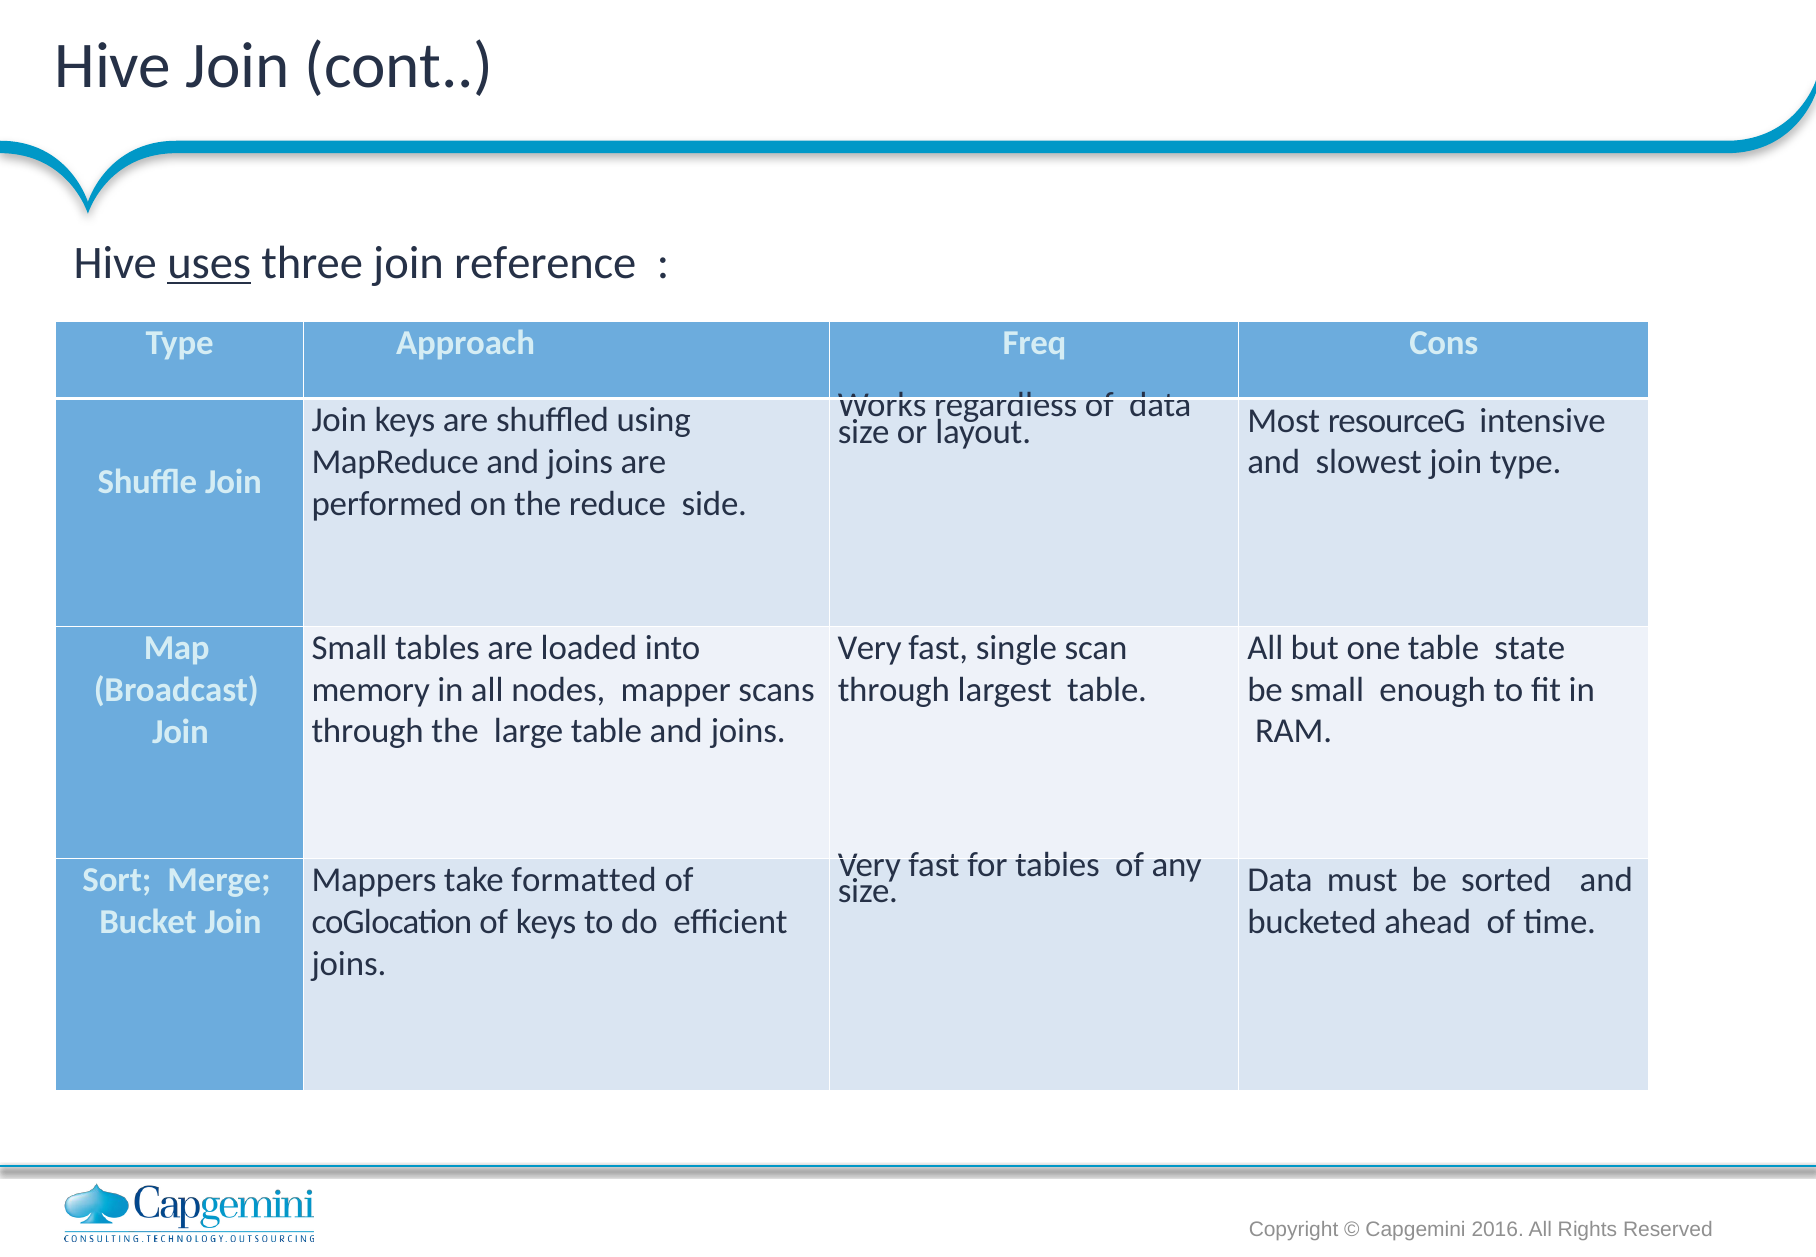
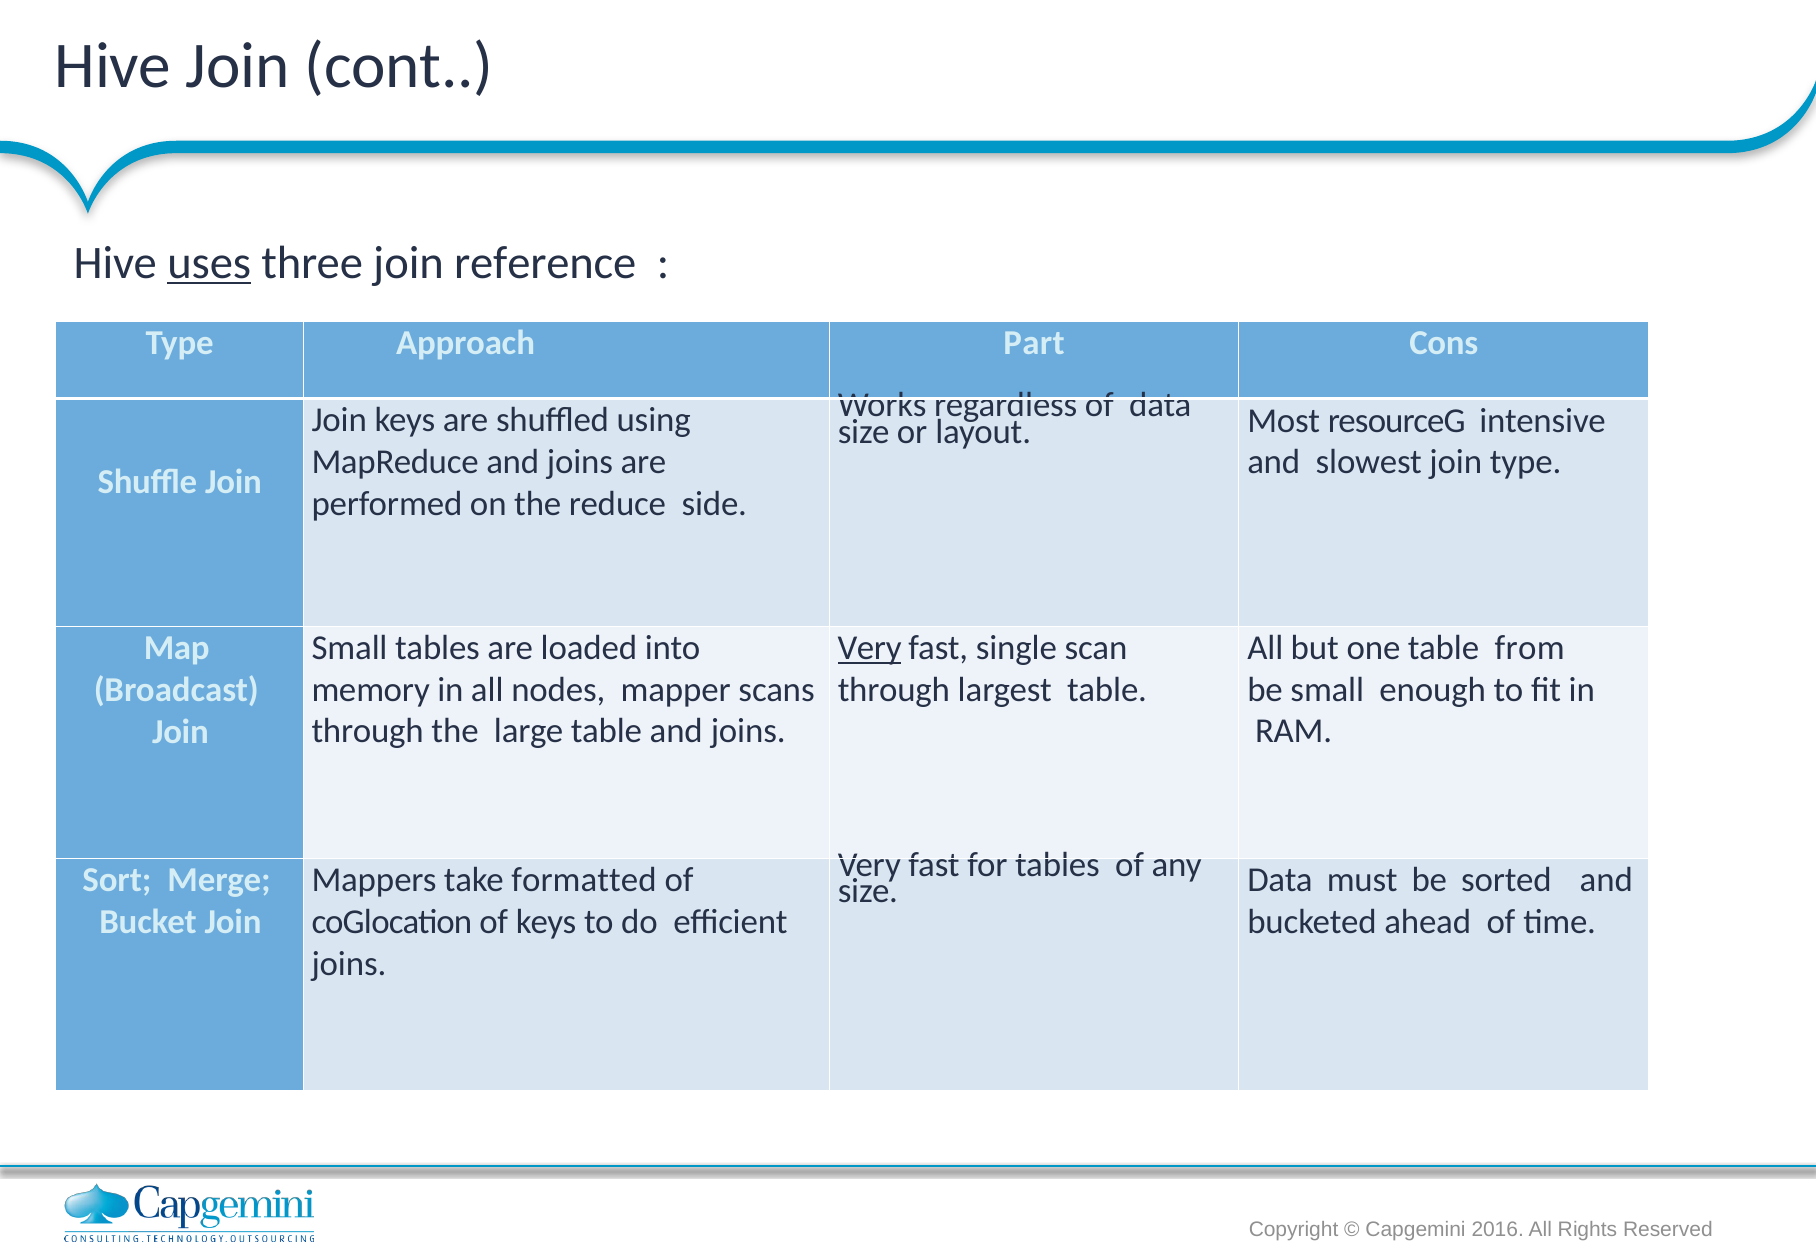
Freq: Freq -> Part (1034, 343)
Very underline: none -> present (870, 648)
state: state -> from (1530, 648)
